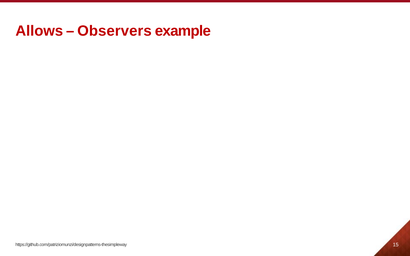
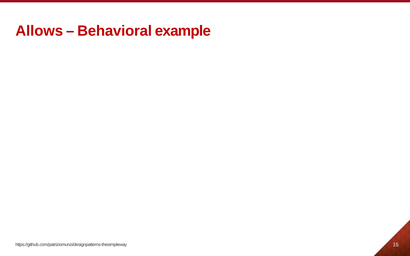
Observers: Observers -> Behavioral (115, 31)
